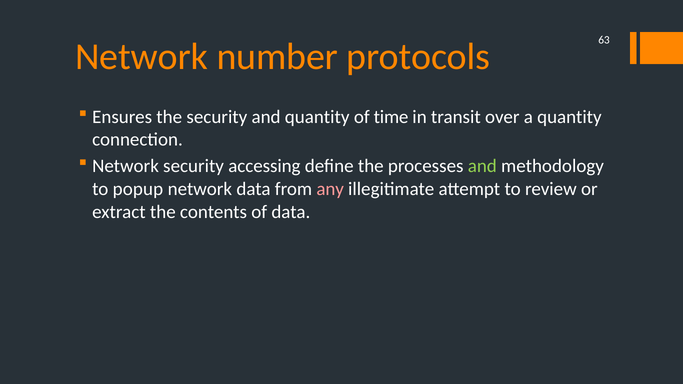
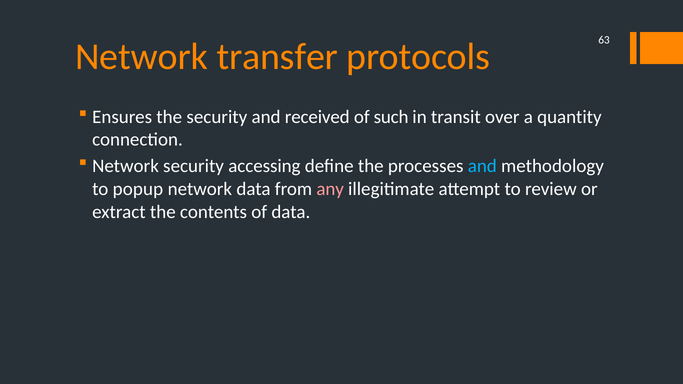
number: number -> transfer (277, 57)
and quantity: quantity -> received (317, 117)
time: time -> such (391, 117)
and colour: light green -> light blue (482, 166)
